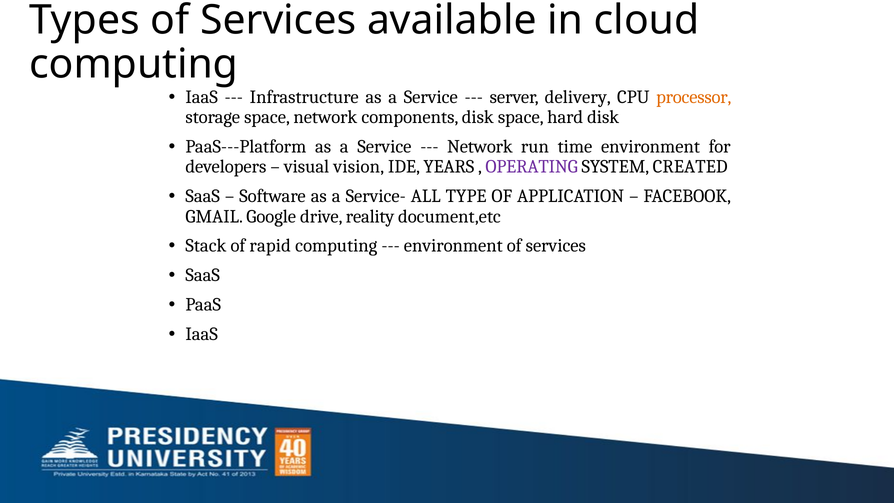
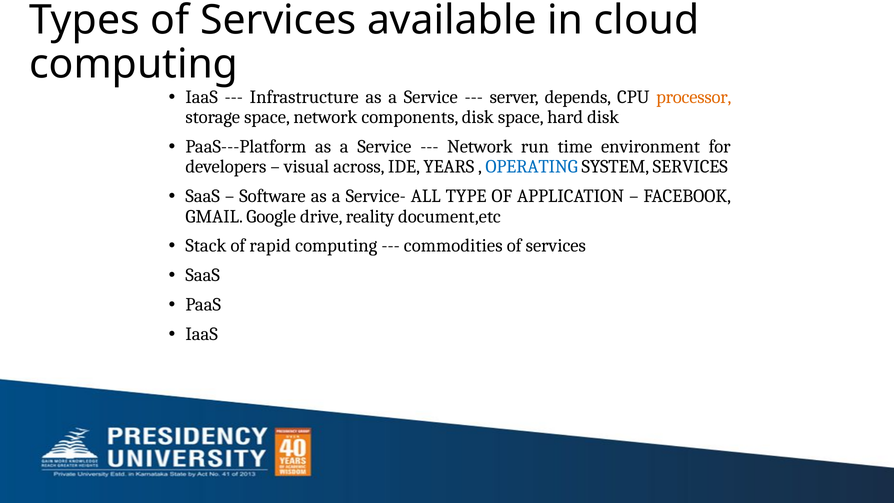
delivery: delivery -> depends (578, 97)
vision: vision -> across (359, 167)
OPERATING colour: purple -> blue (532, 167)
SYSTEM CREATED: CREATED -> SERVICES (690, 167)
environment: environment -> commodities (453, 246)
